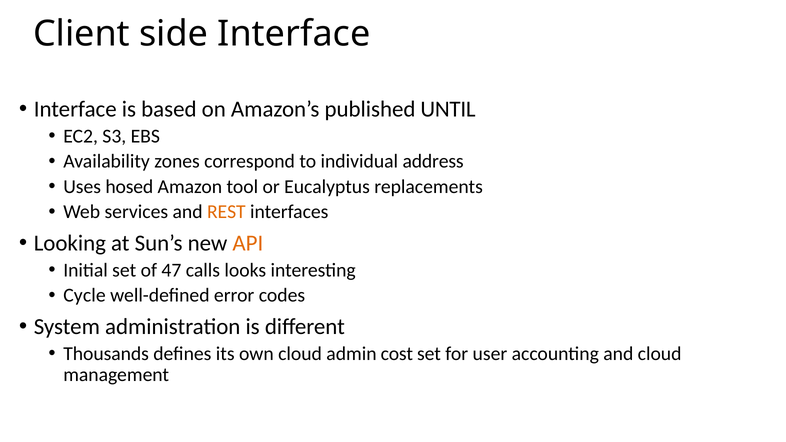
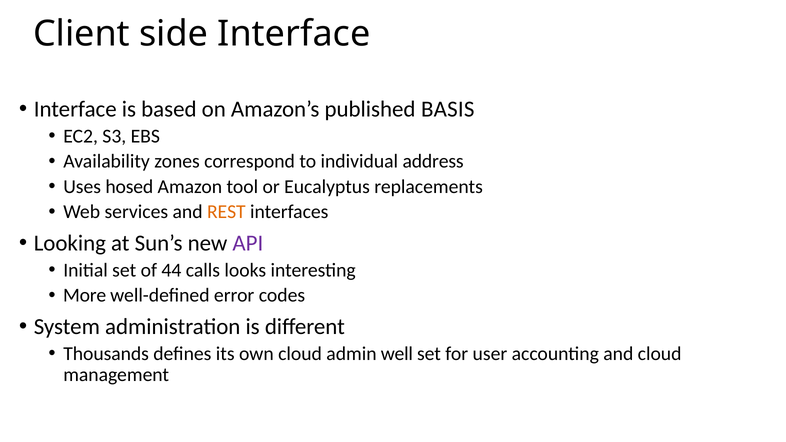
UNTIL: UNTIL -> BASIS (448, 109)
API colour: orange -> purple (248, 243)
47: 47 -> 44 (171, 270)
Cycle: Cycle -> More (85, 296)
cost: cost -> well (397, 354)
